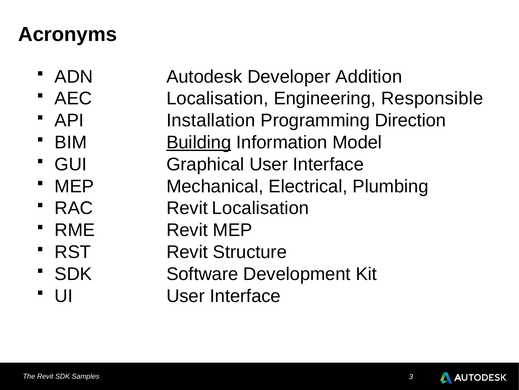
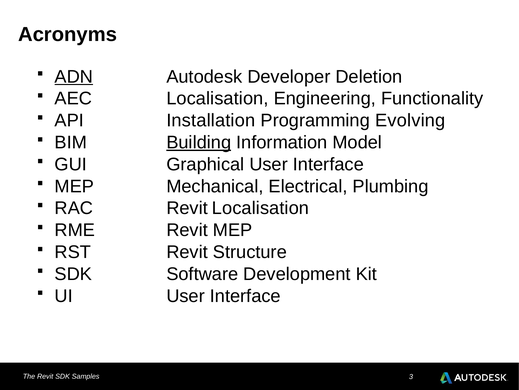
ADN underline: none -> present (74, 77)
Addition: Addition -> Deletion (369, 77)
Responsible: Responsible -> Functionality (432, 98)
Direction: Direction -> Evolving (410, 120)
